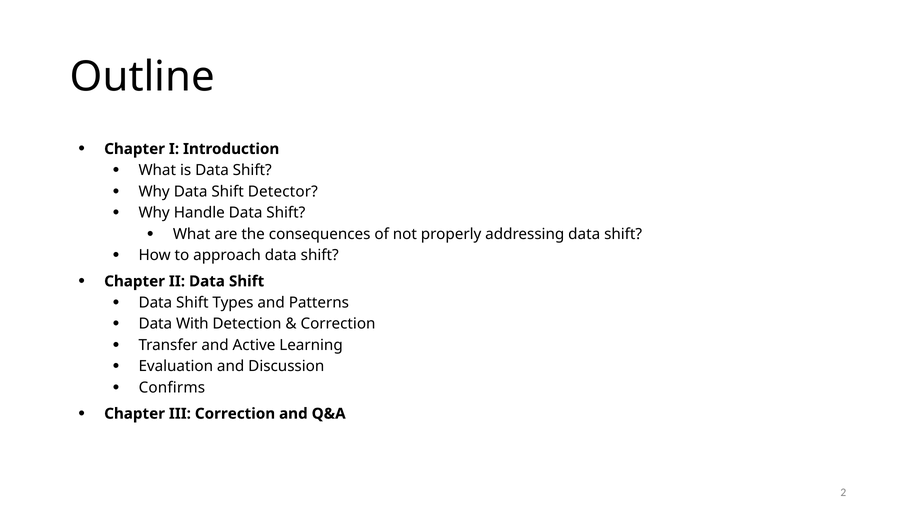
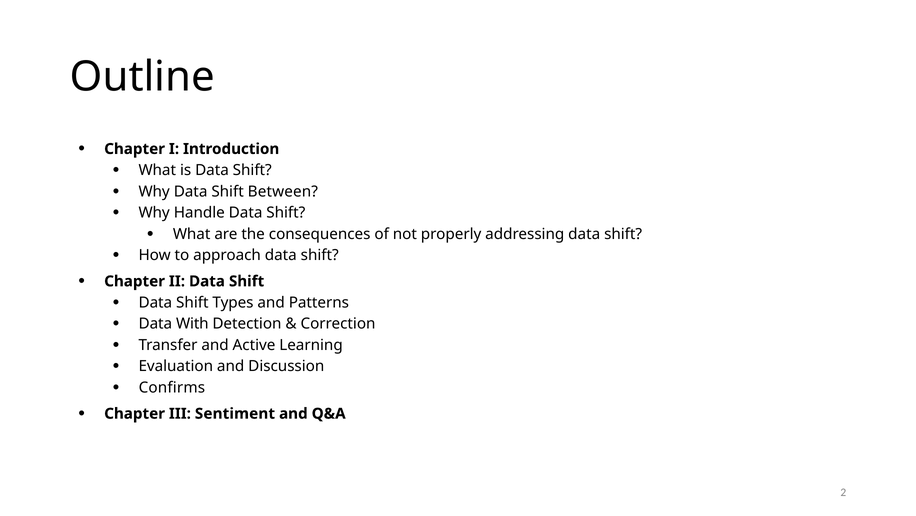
Detector: Detector -> Between (283, 191)
III Correction: Correction -> Sentiment (235, 413)
